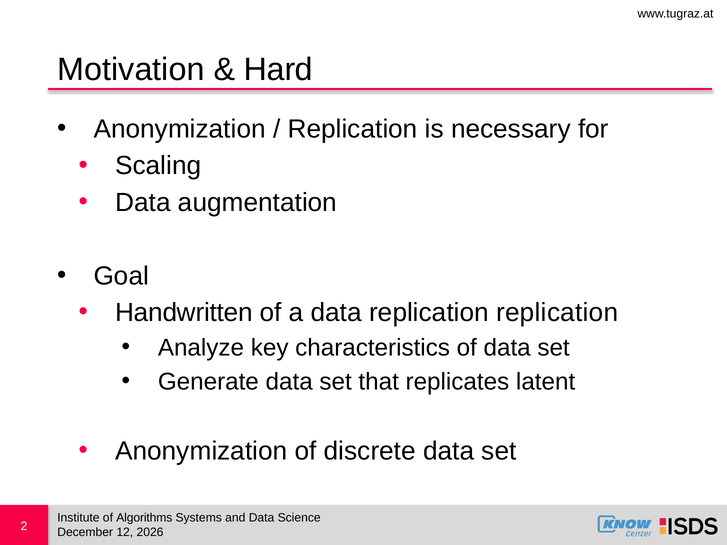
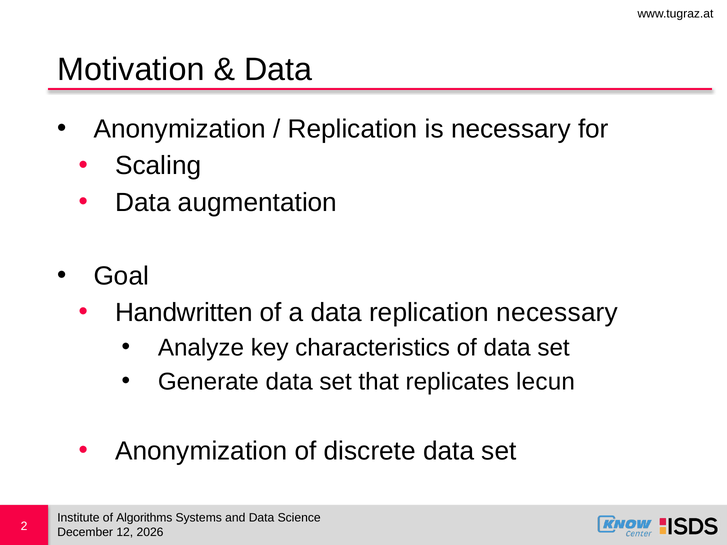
Hard: Hard -> Data (278, 69)
replication replication: replication -> necessary (557, 313)
latent: latent -> lecun (546, 382)
